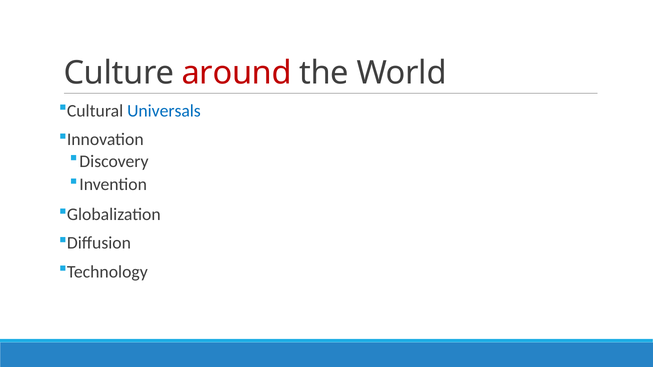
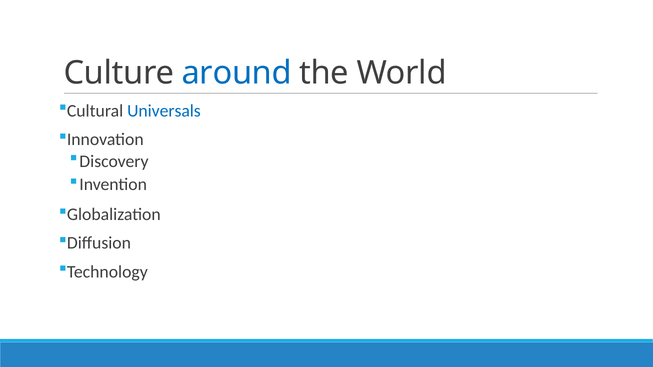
around colour: red -> blue (237, 73)
